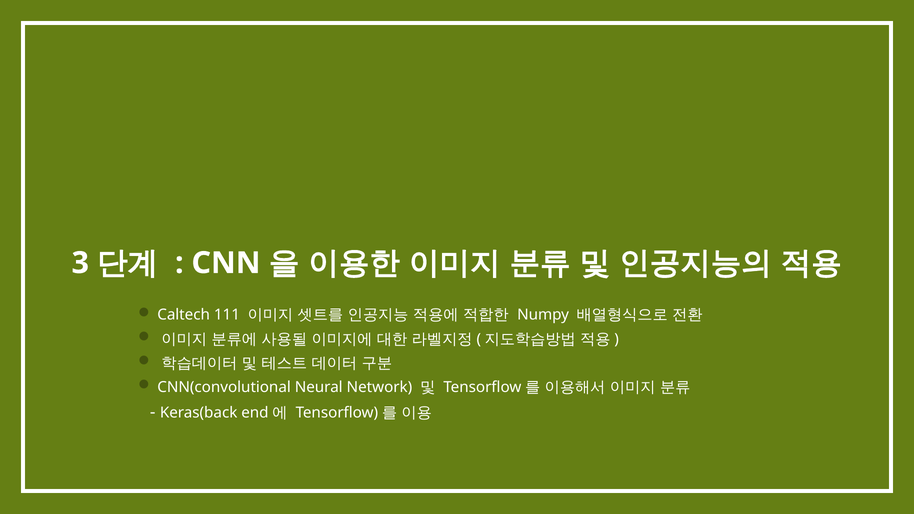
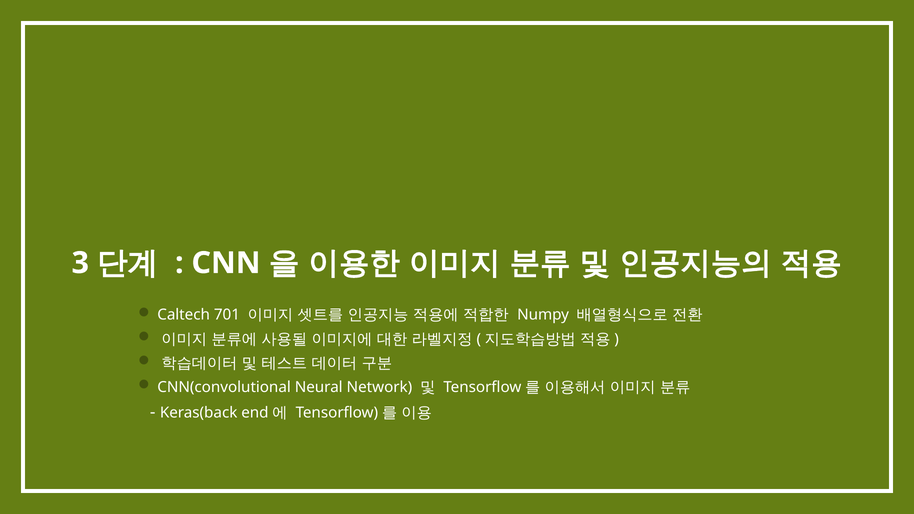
111: 111 -> 701 (227, 315)
